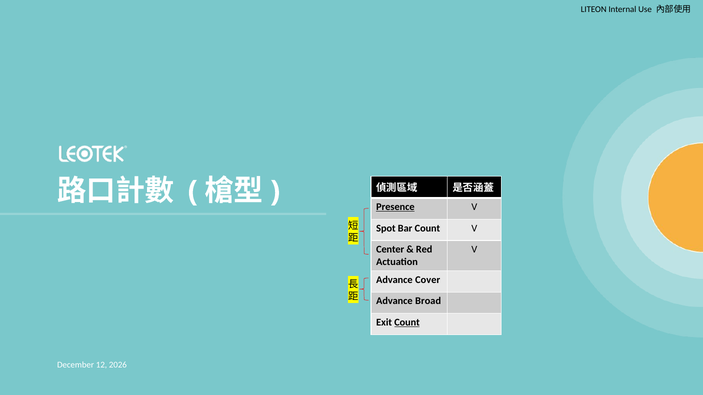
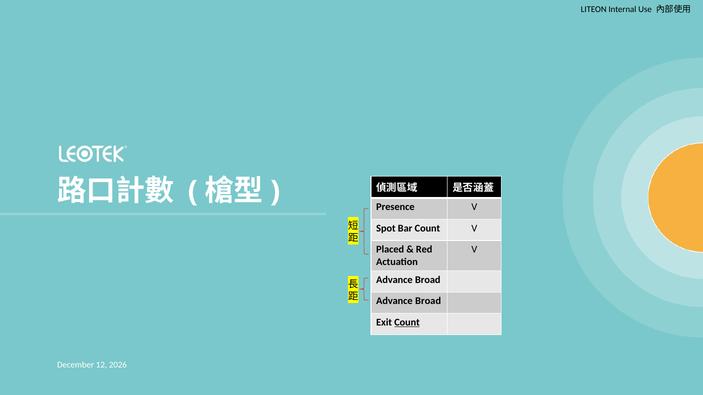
Presence underline: present -> none (395, 207)
Center: Center -> Placed (390, 250)
Cover: Cover -> Broad (428, 280)
